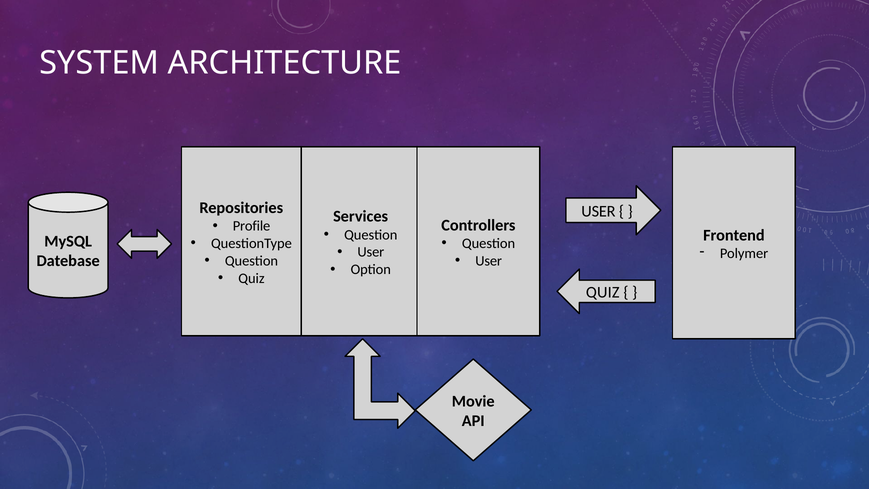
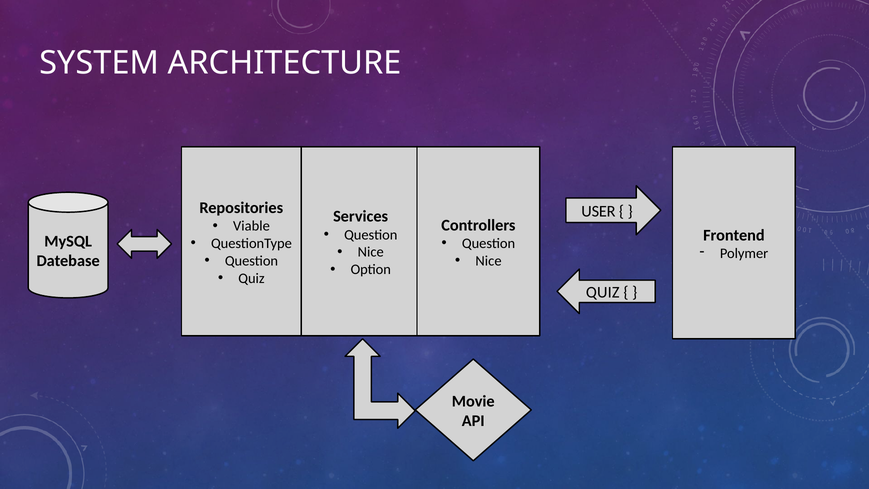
Profile: Profile -> Viable (251, 226)
User: User -> Nice (371, 252)
User: User -> Nice (489, 261)
